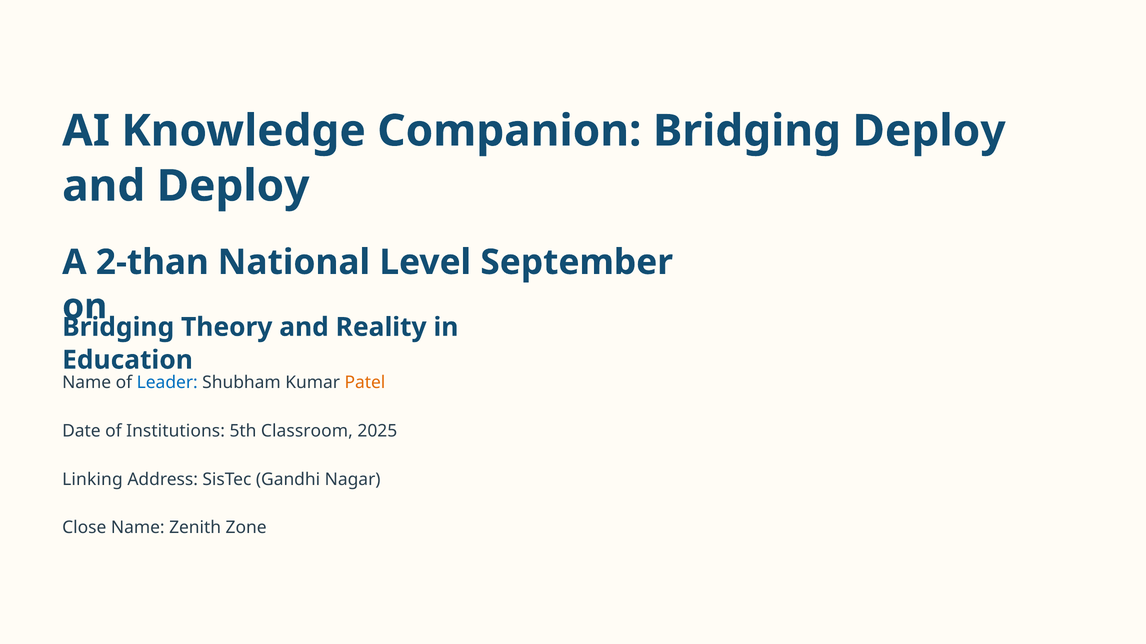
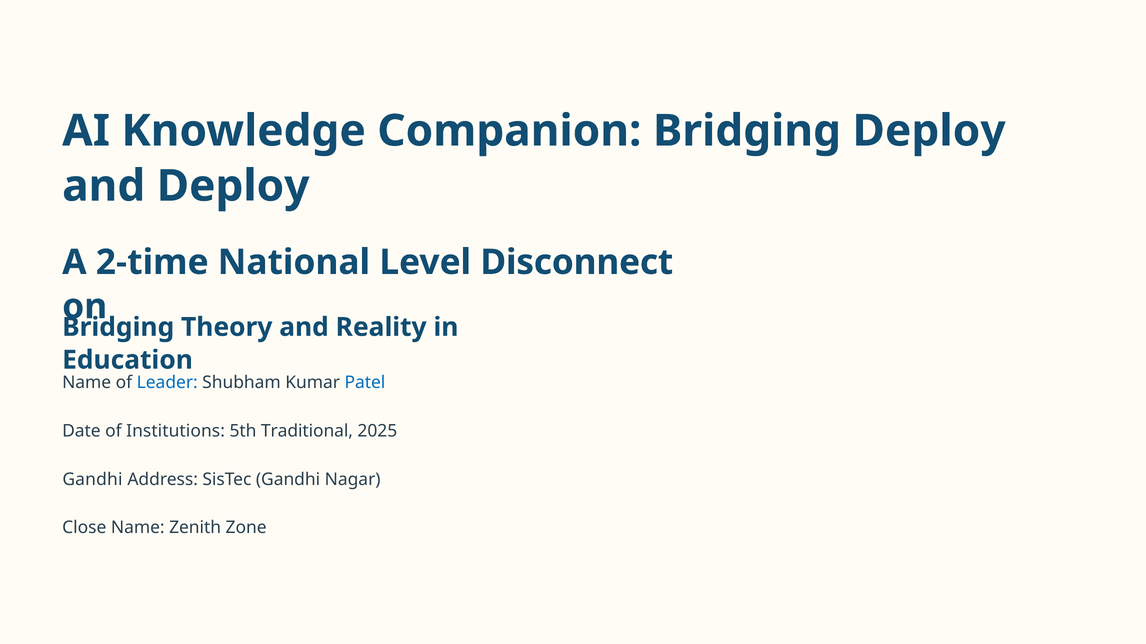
2-than: 2-than -> 2-time (152, 263)
September: September -> Disconnect (577, 263)
Patel colour: orange -> blue (365, 383)
Classroom: Classroom -> Traditional (307, 431)
Linking: Linking -> Gandhi (92, 480)
